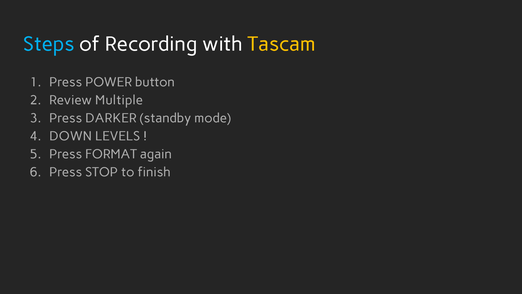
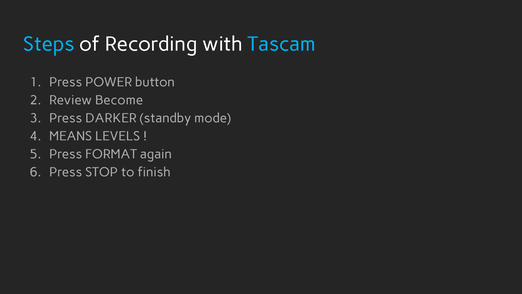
Tascam colour: yellow -> light blue (282, 44)
Multiple: Multiple -> Become (119, 100)
DOWN: DOWN -> MEANS (71, 136)
